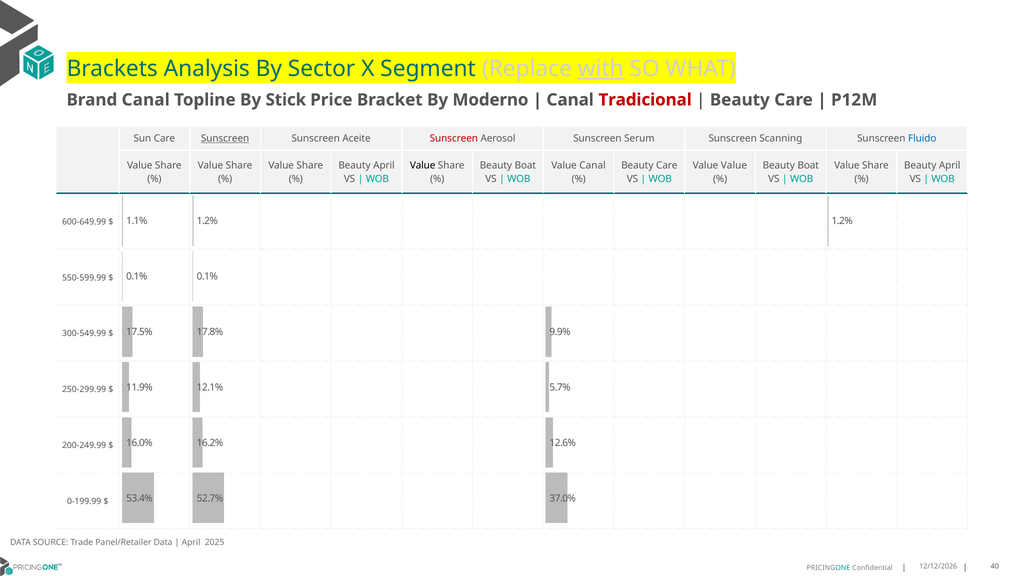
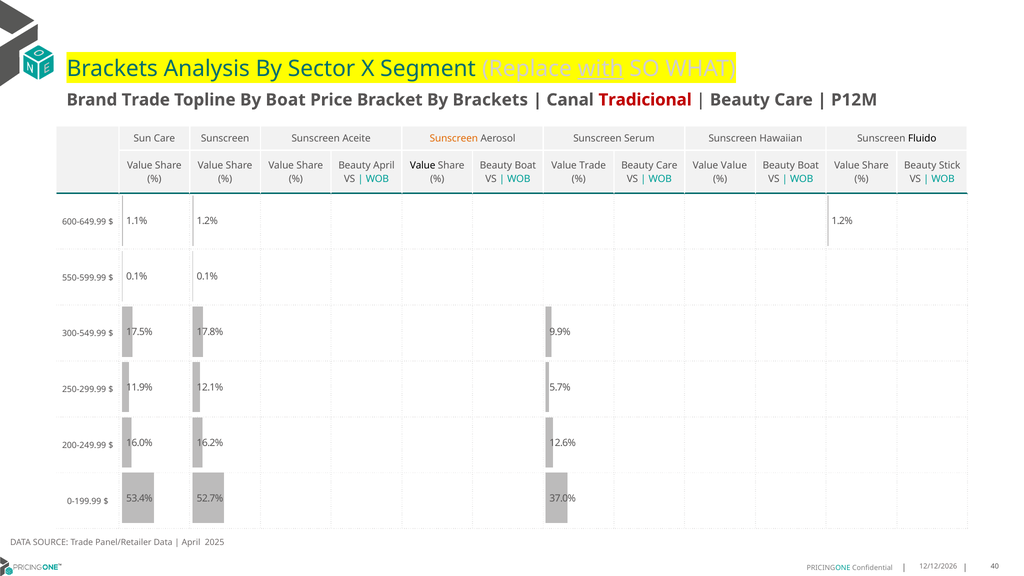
Brand Canal: Canal -> Trade (146, 100)
By Stick: Stick -> Boat (286, 100)
By Moderno: Moderno -> Brackets (490, 100)
Sunscreen underline: present -> none (225, 139)
Sunscreen colour: red -> orange (454, 139)
Scanning: Scanning -> Hawaiian (781, 139)
Fluido colour: blue -> black (922, 139)
Value Canal: Canal -> Trade (593, 165)
April: April -> Stick (950, 165)
